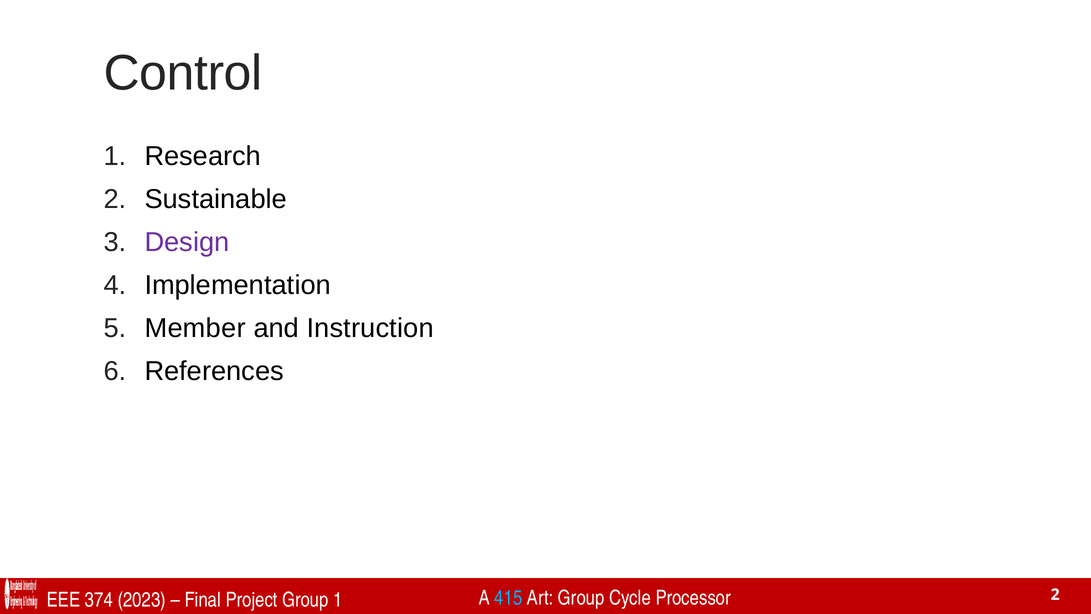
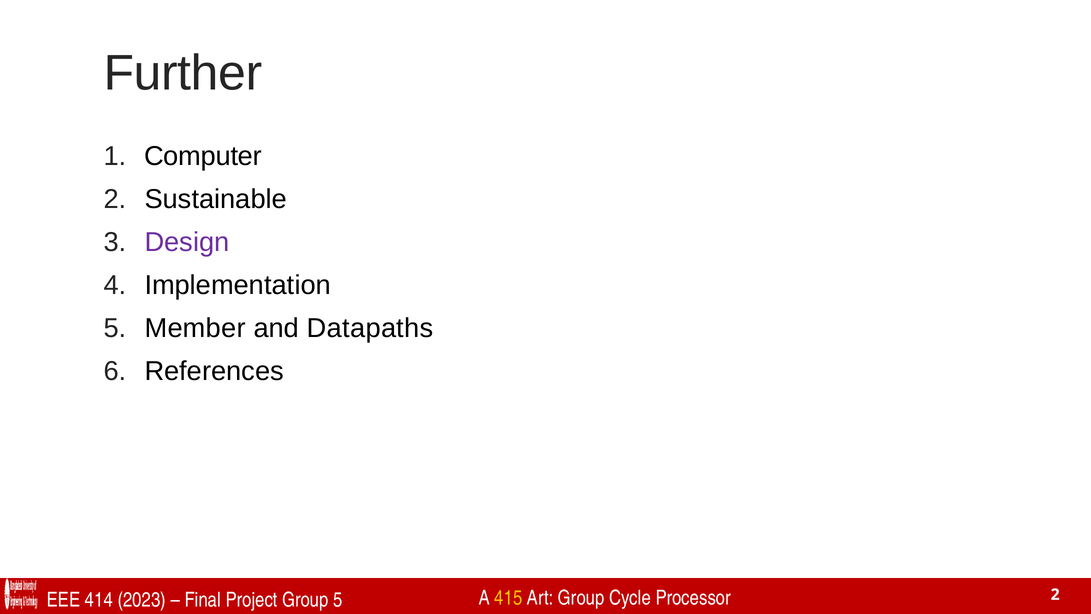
Control: Control -> Further (183, 73)
Research: Research -> Computer (203, 156)
Instruction: Instruction -> Datapaths (370, 328)
374: 374 -> 414 (99, 600)
Group 1: 1 -> 5 (338, 600)
415 colour: light blue -> yellow (508, 598)
